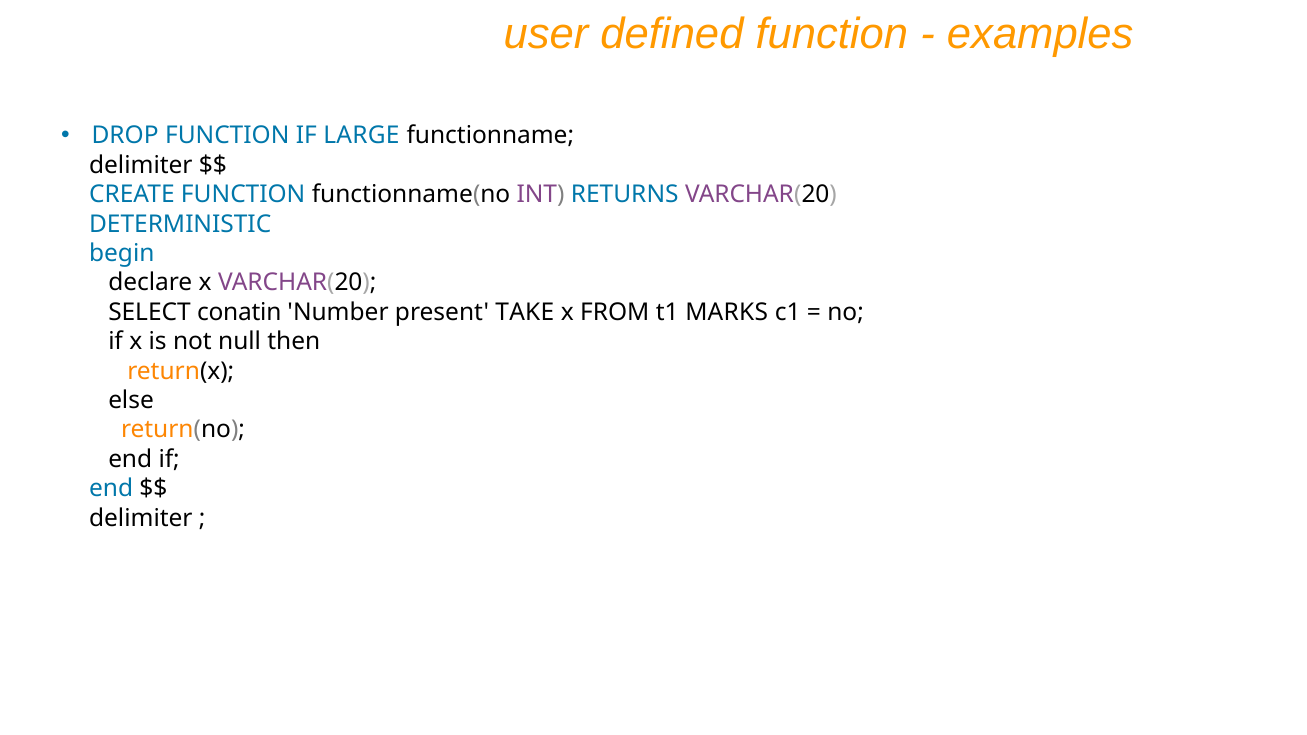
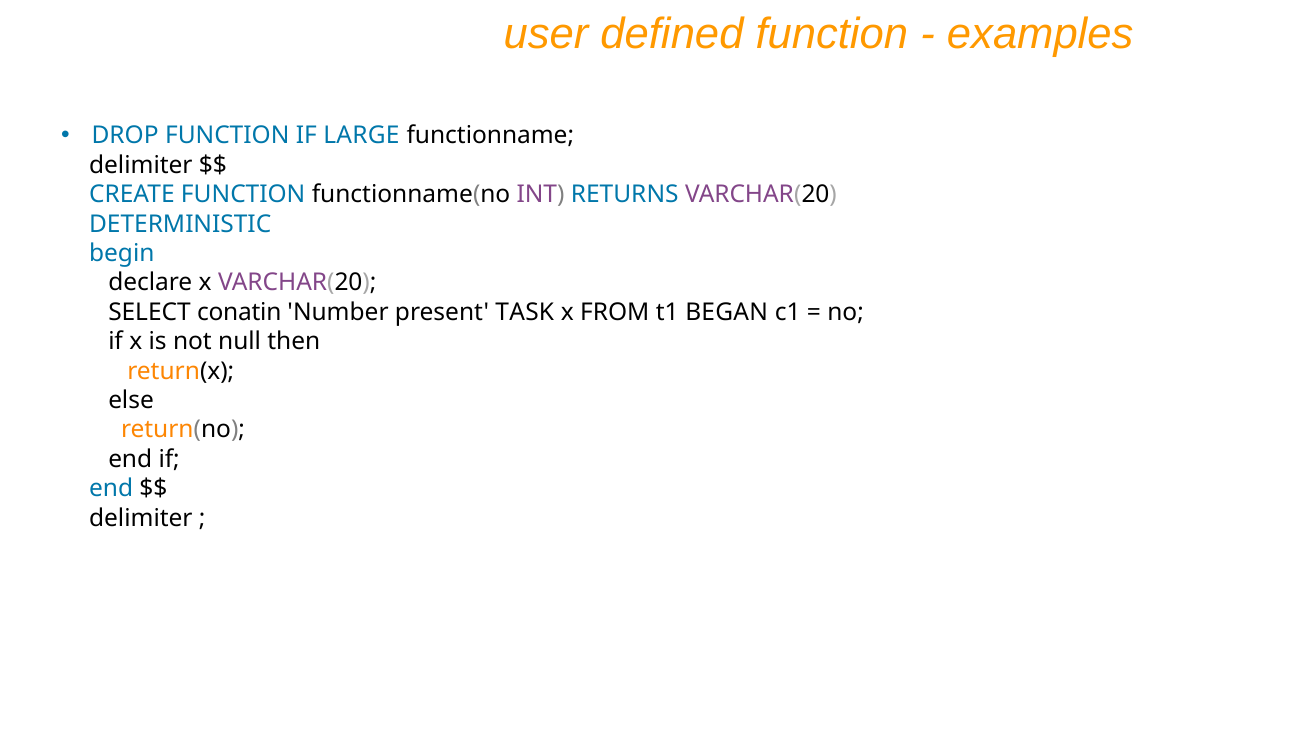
TAKE: TAKE -> TASK (525, 312)
MARKS: MARKS -> BEGAN (727, 312)
